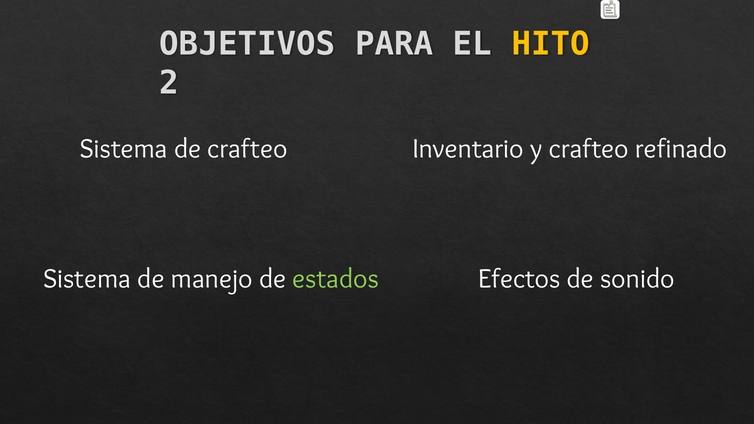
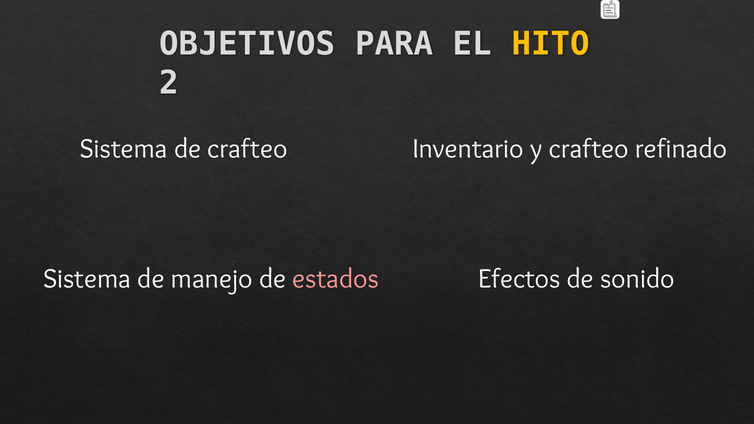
estados colour: light green -> pink (336, 279)
